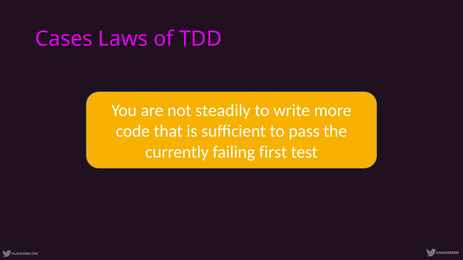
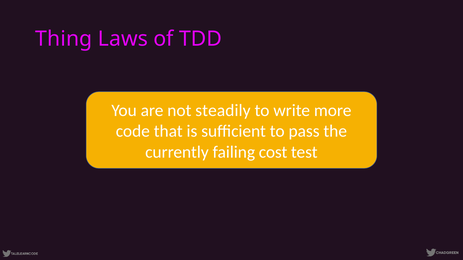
Cases: Cases -> Thing (64, 39)
first: first -> cost (273, 152)
